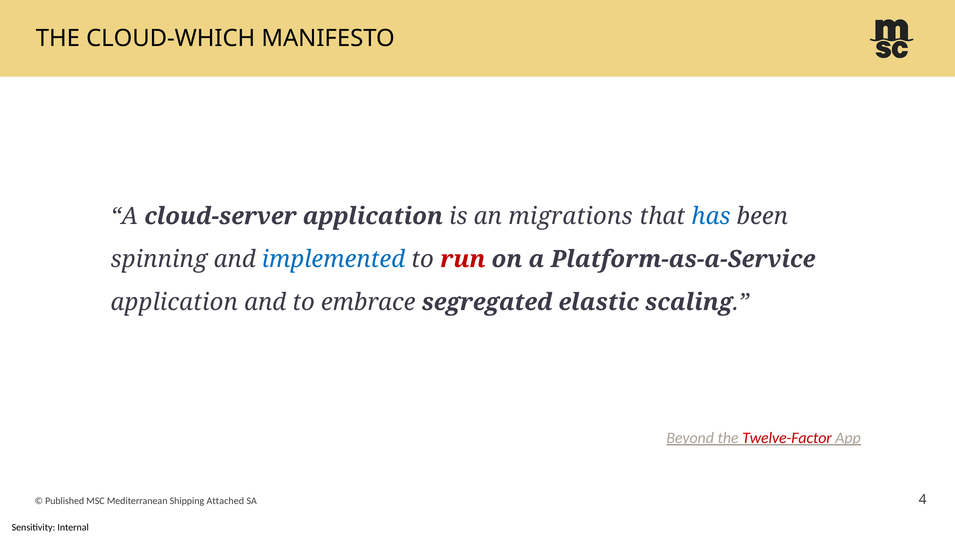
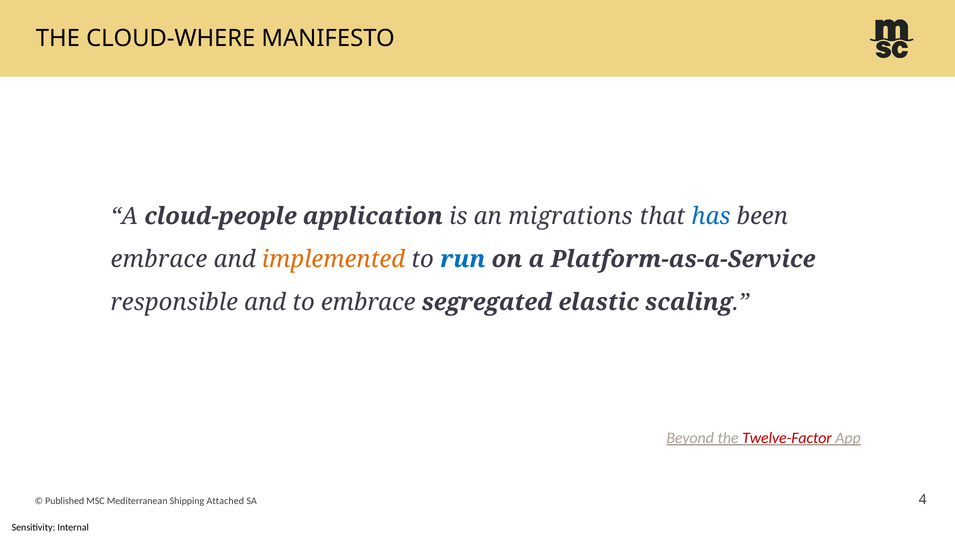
CLOUD-WHICH: CLOUD-WHICH -> CLOUD-WHERE (171, 38)
cloud-server: cloud-server -> cloud-people (221, 216)
spinning: spinning -> embrace (159, 259)
implemented colour: blue -> orange (333, 259)
run colour: red -> blue (463, 259)
application: application -> responsible (174, 302)
